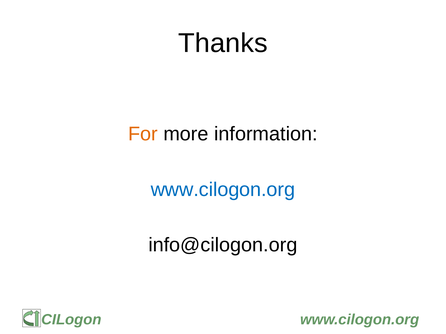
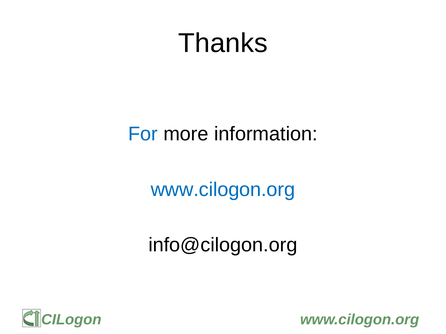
For colour: orange -> blue (143, 134)
